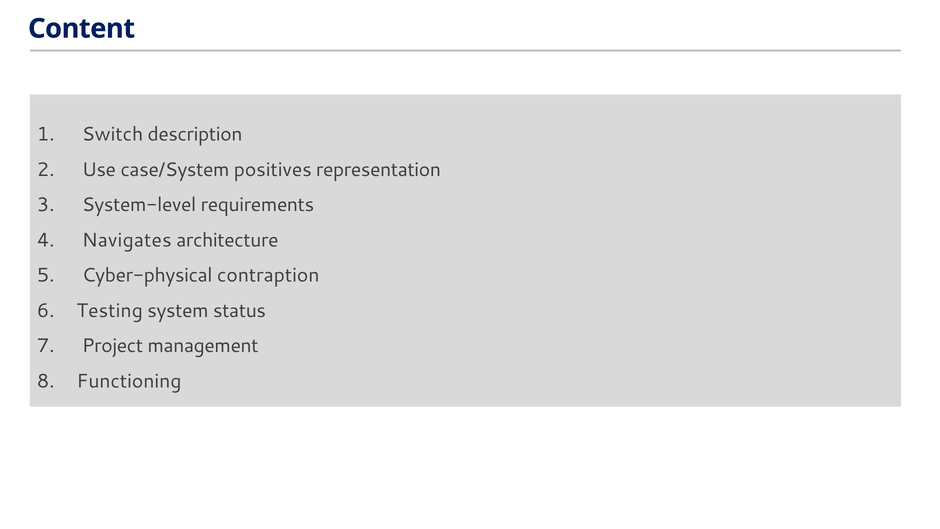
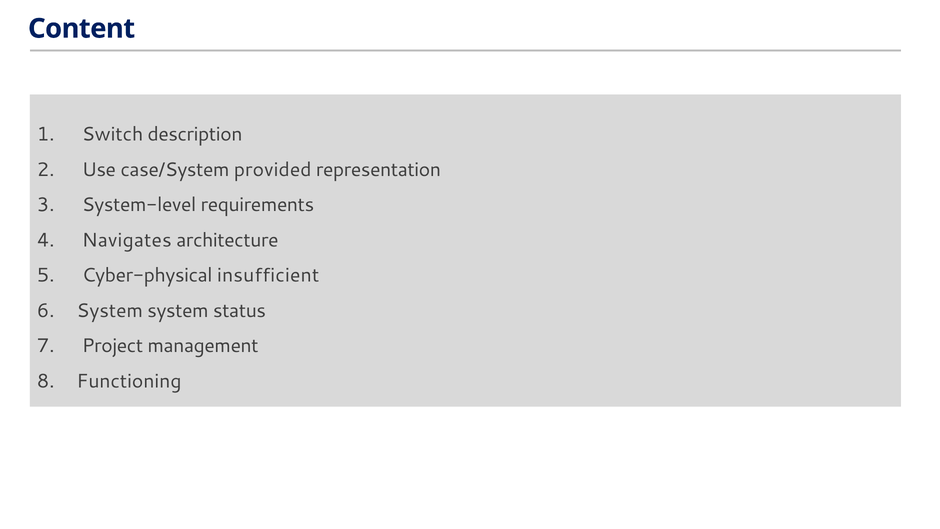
positives: positives -> provided (273, 170)
contraption: contraption -> insufficient (268, 275)
Testing: Testing -> System (110, 311)
